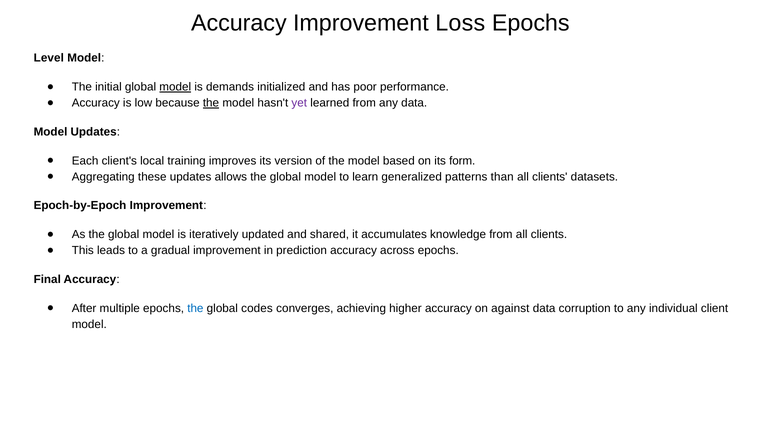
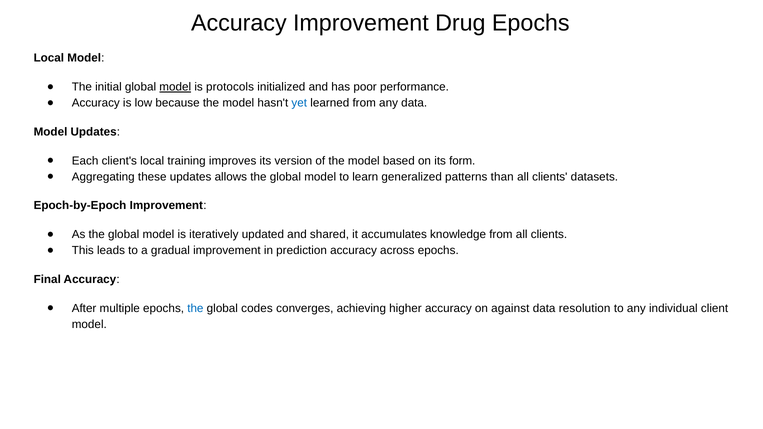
Loss: Loss -> Drug (460, 23)
Level: Level -> Local (49, 58)
demands: demands -> protocols (230, 87)
the underline: present -> none (211, 103)
yet colour: purple -> blue (299, 103)
corruption: corruption -> resolution (585, 308)
